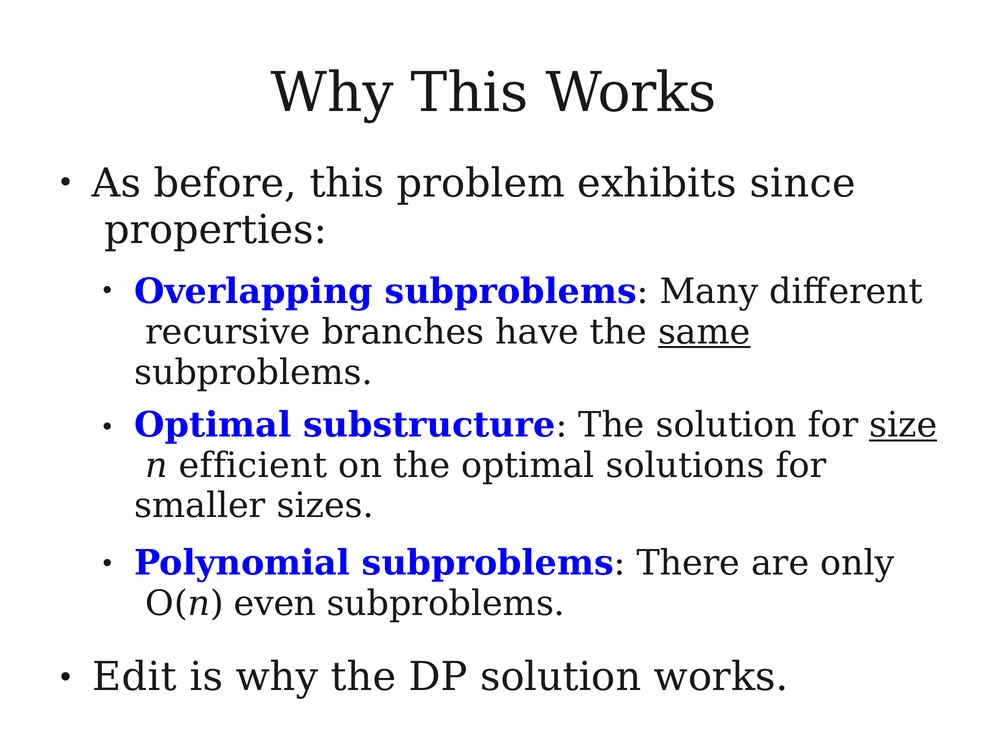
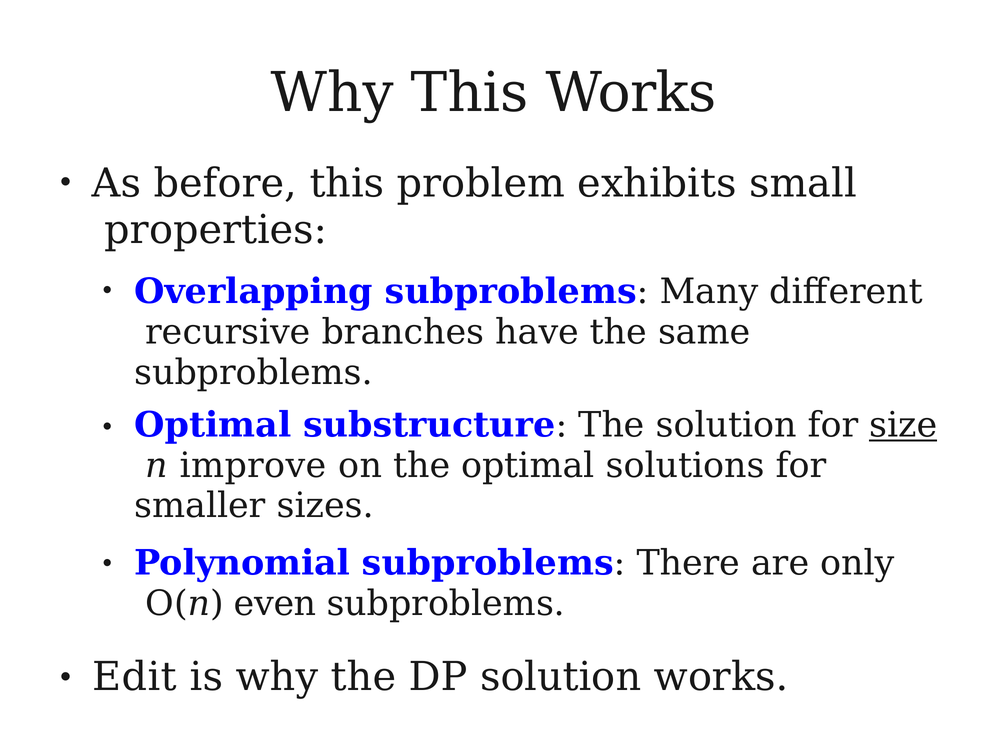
since: since -> small (803, 184)
same underline: present -> none (704, 332)
efficient: efficient -> improve (253, 466)
